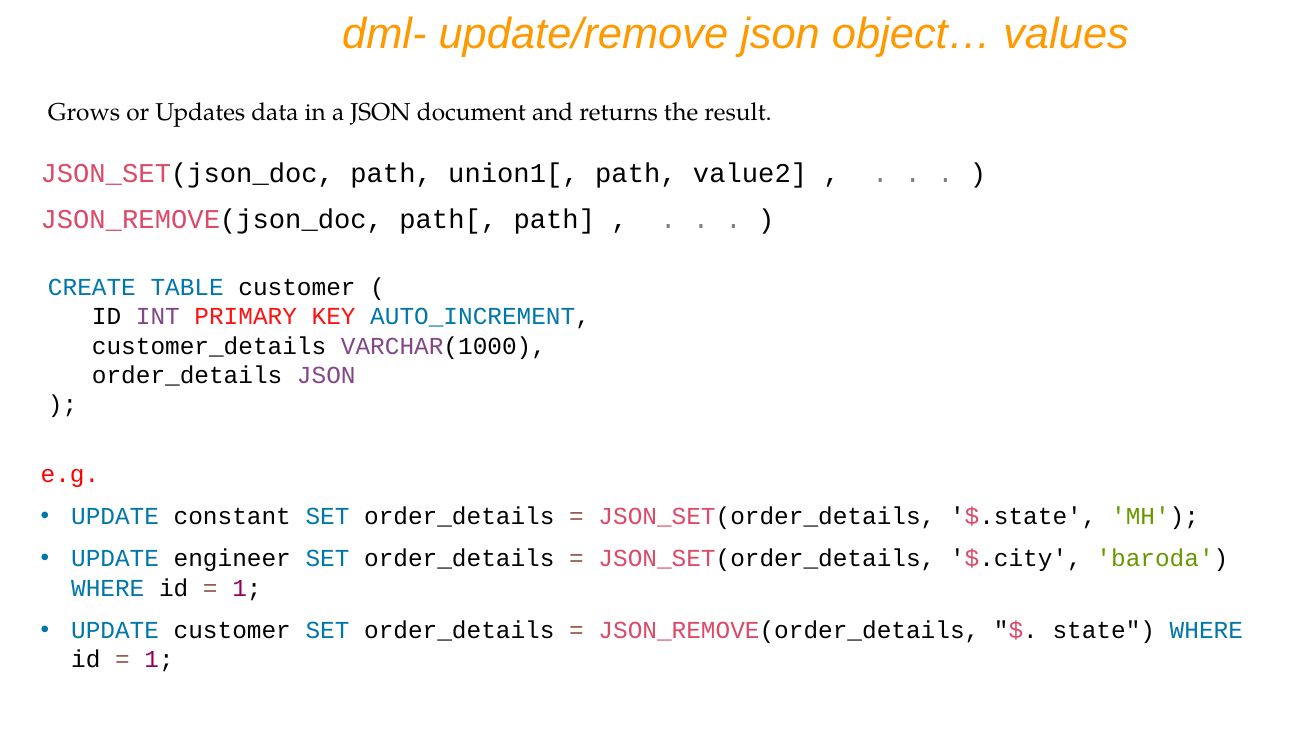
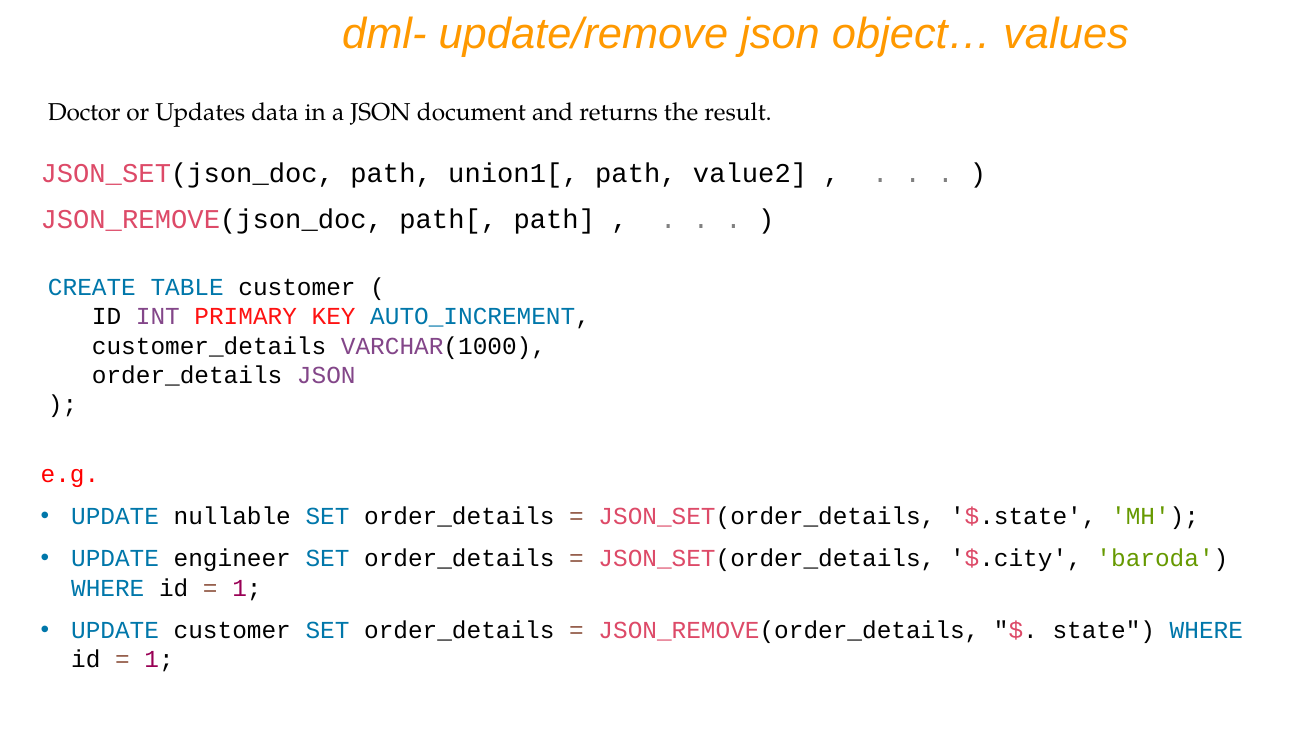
Grows: Grows -> Doctor (84, 112)
constant: constant -> nullable (232, 516)
